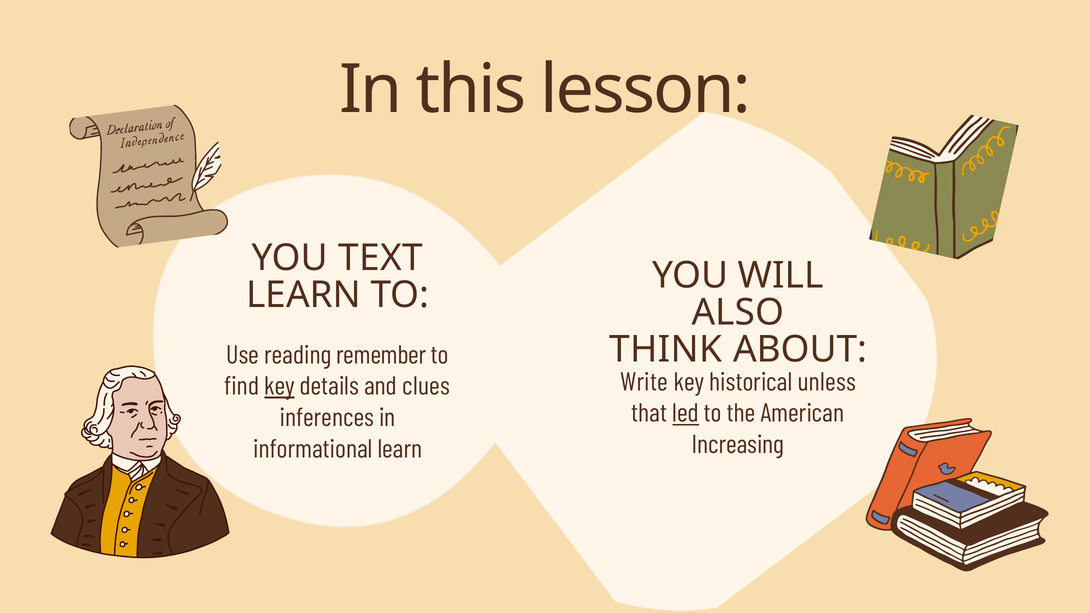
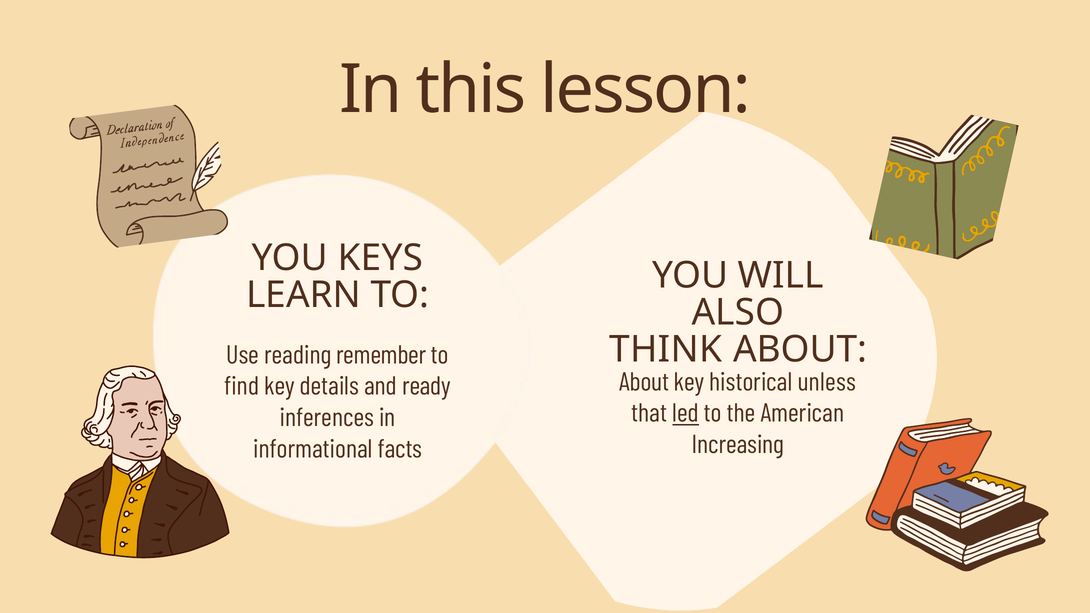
TEXT: TEXT -> KEYS (380, 258)
Write: Write -> About (644, 382)
key underline: present -> none (280, 386)
clues: clues -> ready (427, 386)
informational learn: learn -> facts (400, 449)
